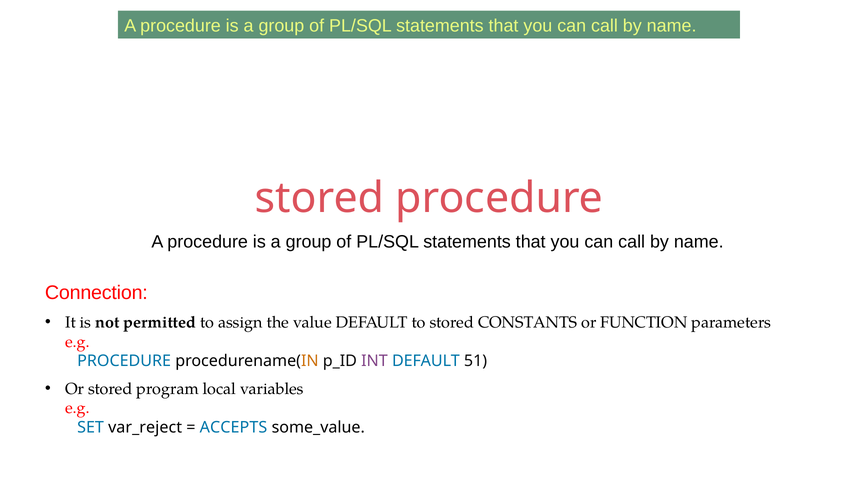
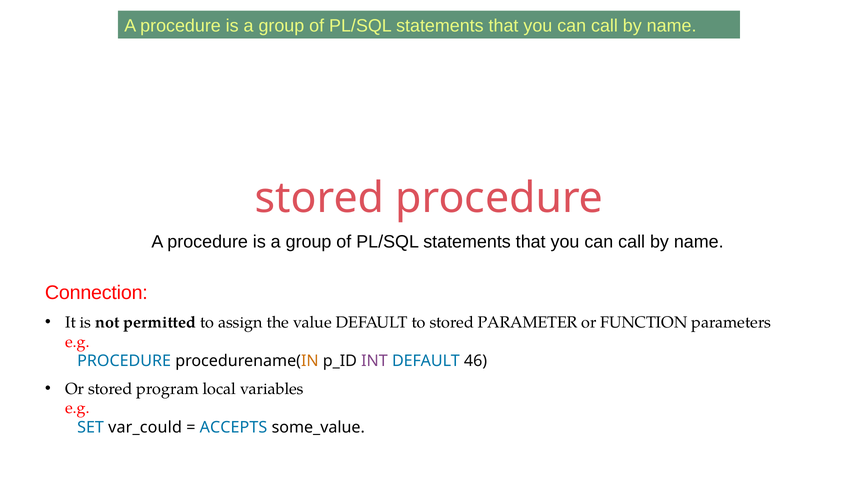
CONSTANTS: CONSTANTS -> PARAMETER (528, 323)
51: 51 -> 46 (476, 361)
var_reject: var_reject -> var_could (145, 428)
